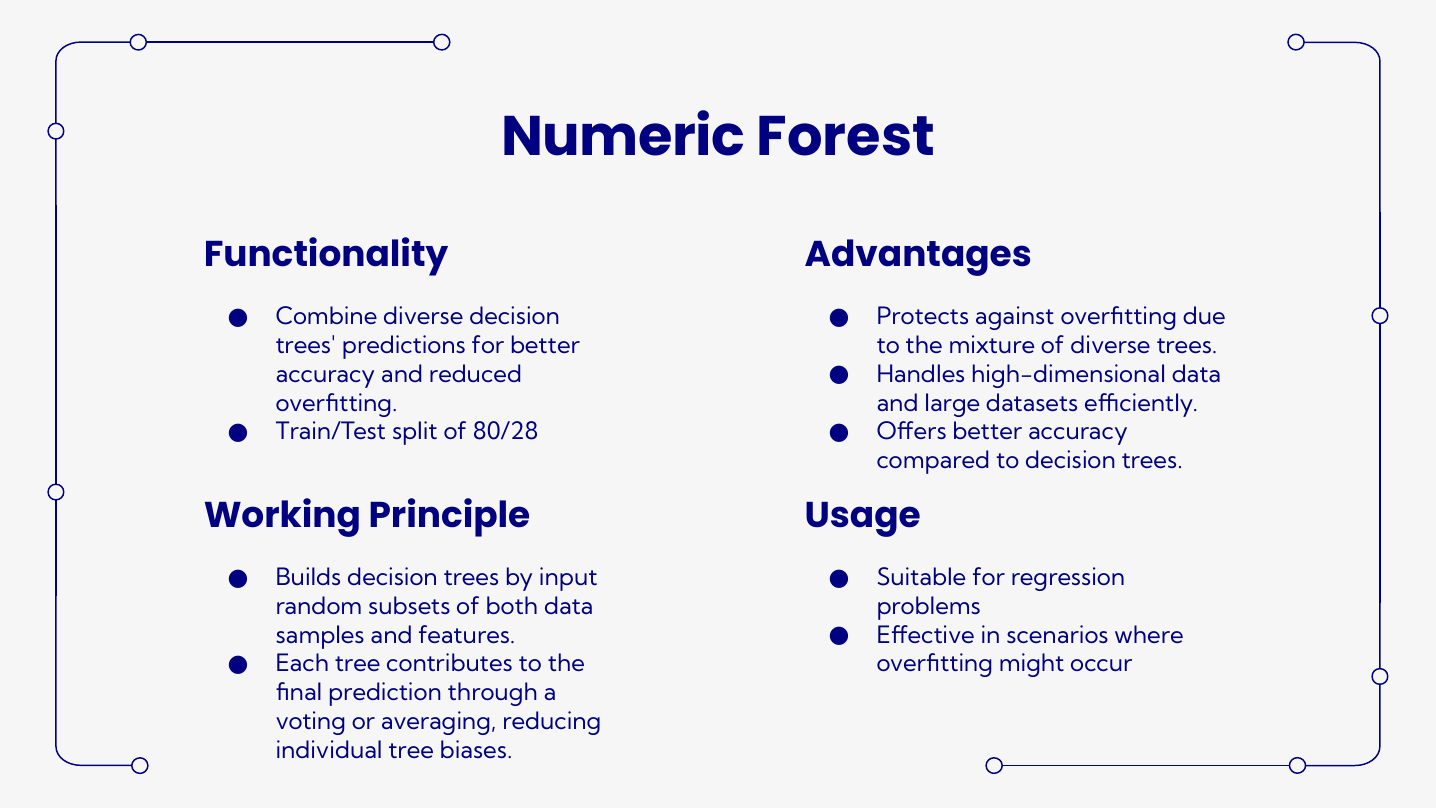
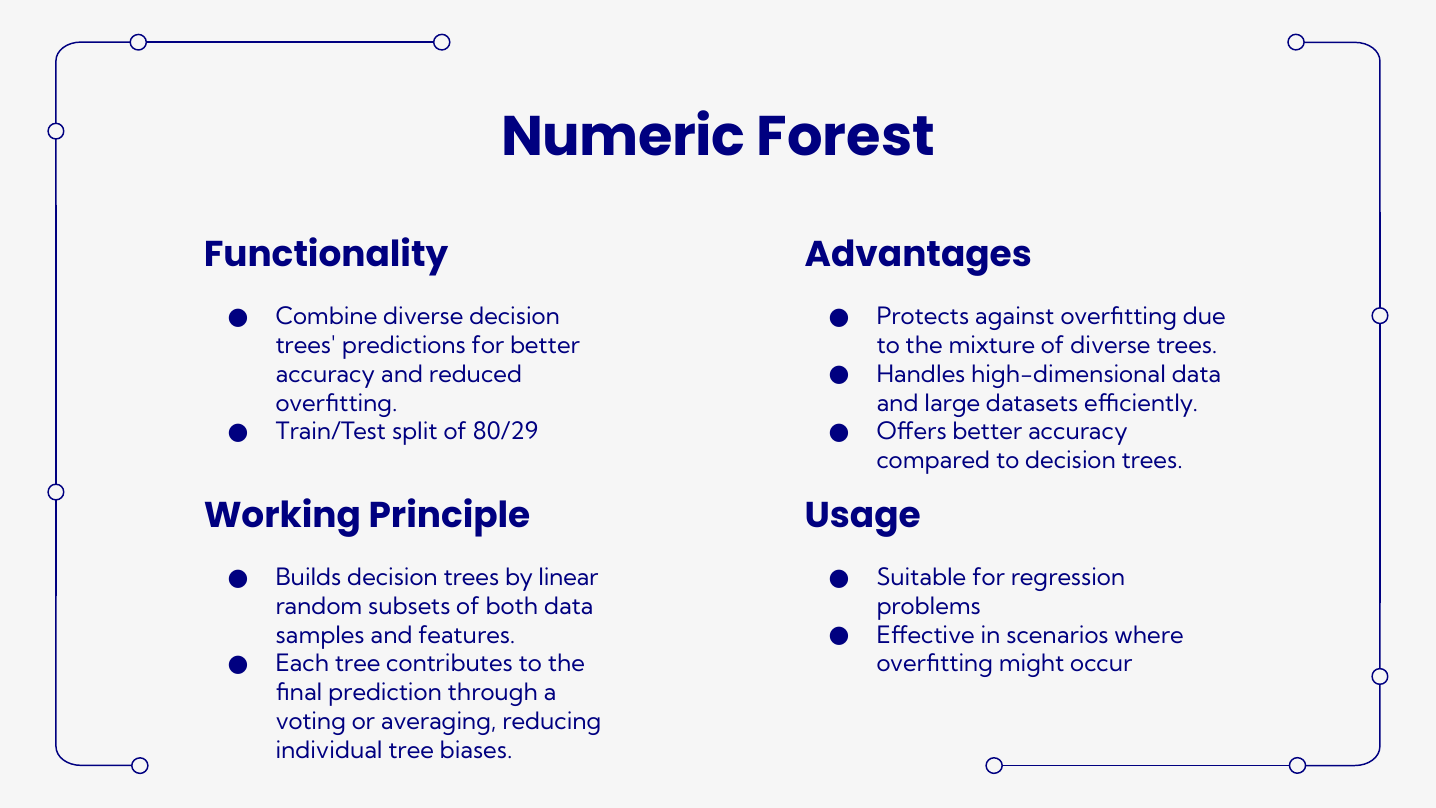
80/28: 80/28 -> 80/29 (506, 432)
input: input -> linear (568, 578)
